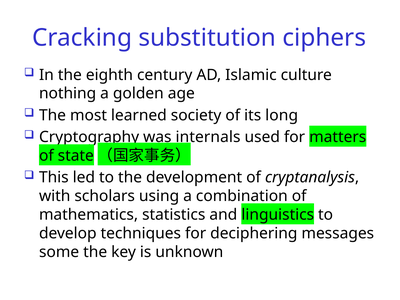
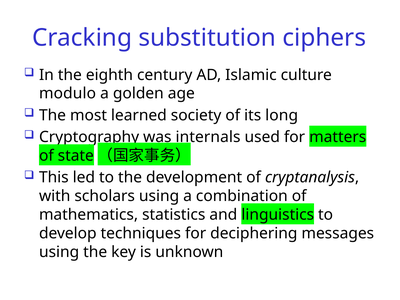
nothing: nothing -> modulo (68, 94)
some: some -> using (59, 252)
